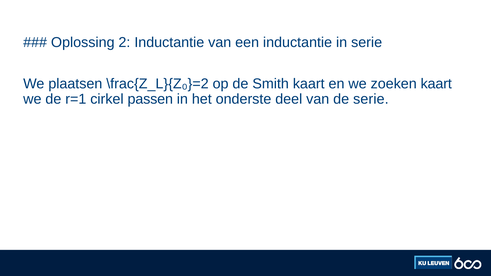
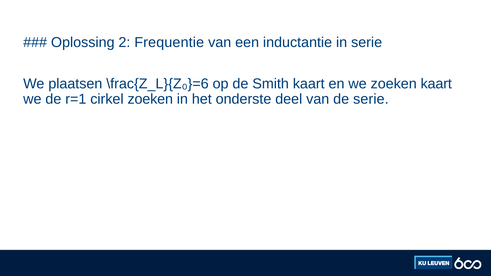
2 Inductantie: Inductantie -> Frequentie (169, 43)
\frac{Z_L}{Z₀}=2: \frac{Z_L}{Z₀}=2 -> \frac{Z_L}{Z₀}=6 (157, 84)
cirkel passen: passen -> zoeken (150, 99)
